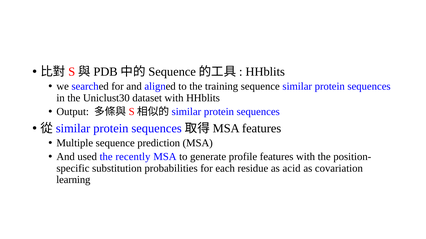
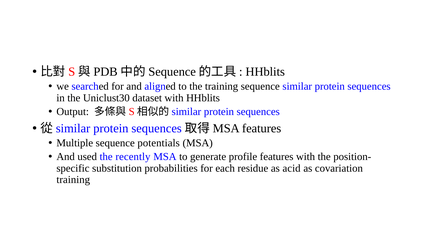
prediction: prediction -> potentials (159, 143)
learning: learning -> training (73, 180)
